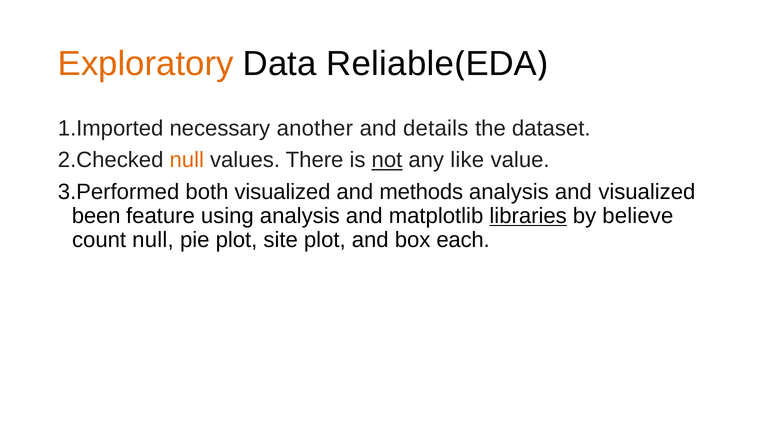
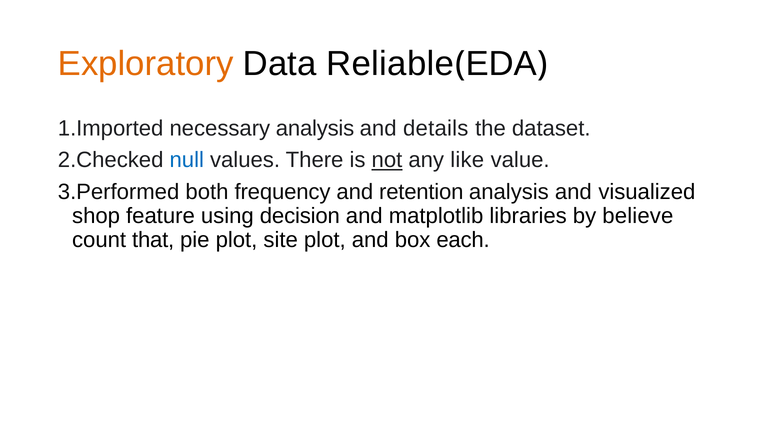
necessary another: another -> analysis (315, 128)
null colour: orange -> blue (187, 160)
both visualized: visualized -> frequency (283, 192)
methods: methods -> retention (421, 192)
been: been -> shop (96, 216)
using analysis: analysis -> decision (300, 216)
libraries underline: present -> none (528, 216)
count null: null -> that (153, 240)
